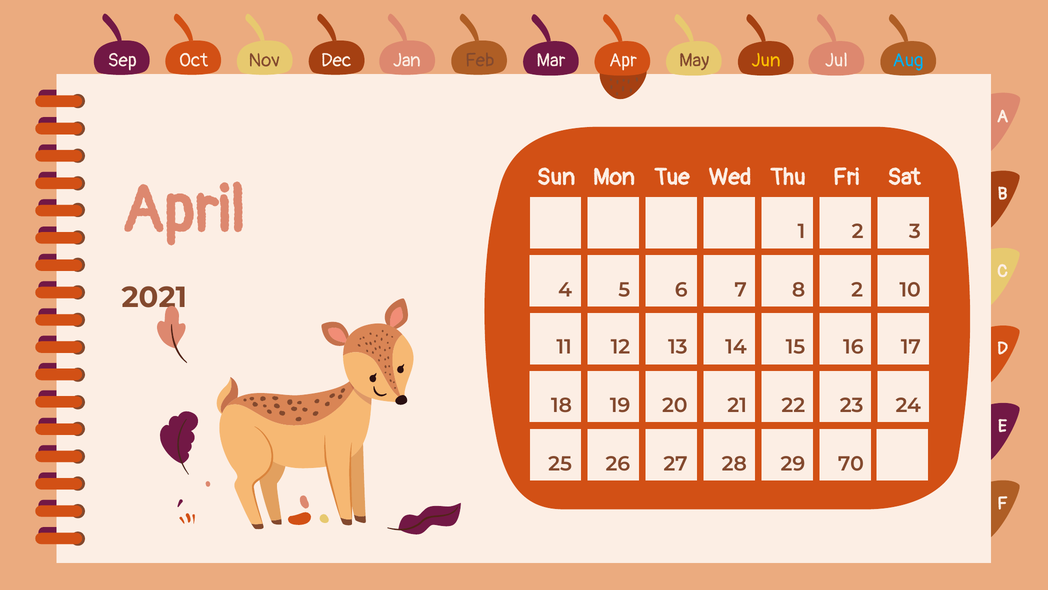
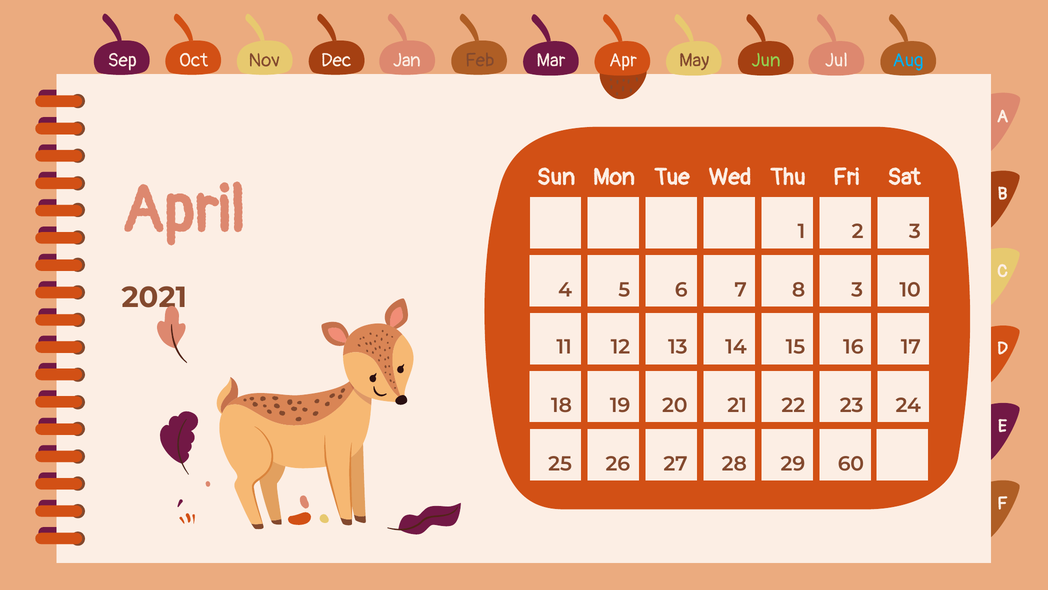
Jun colour: yellow -> light green (766, 60)
8 2: 2 -> 3 (857, 290)
70: 70 -> 60 (851, 464)
